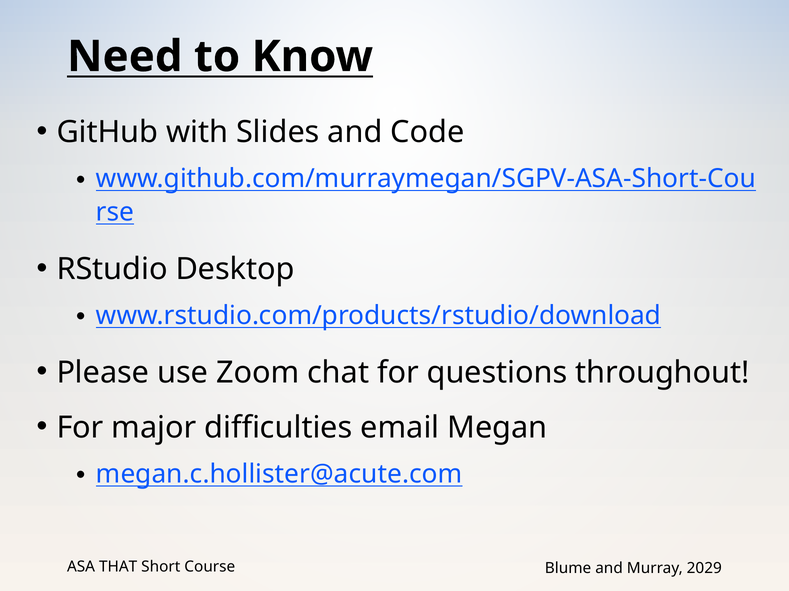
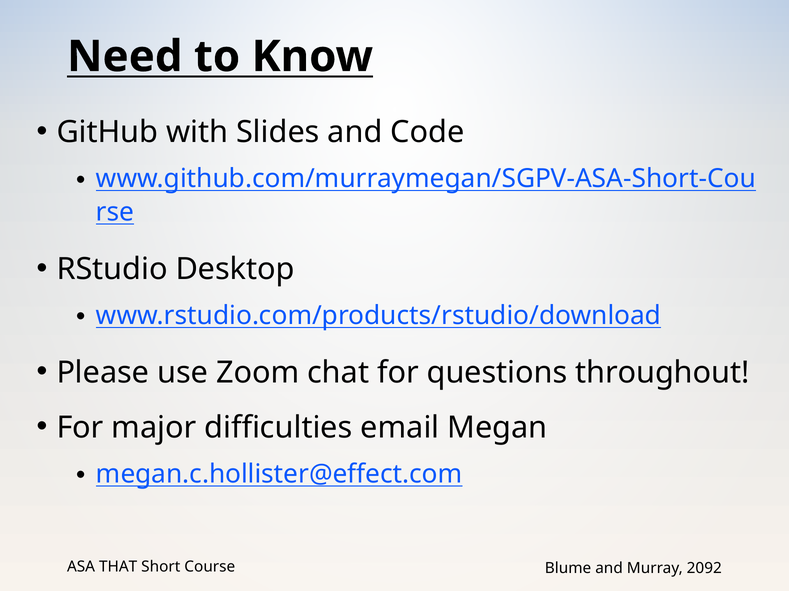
megan.c.hollister@acute.com: megan.c.hollister@acute.com -> megan.c.hollister@effect.com (279, 475)
2029: 2029 -> 2092 (704, 569)
